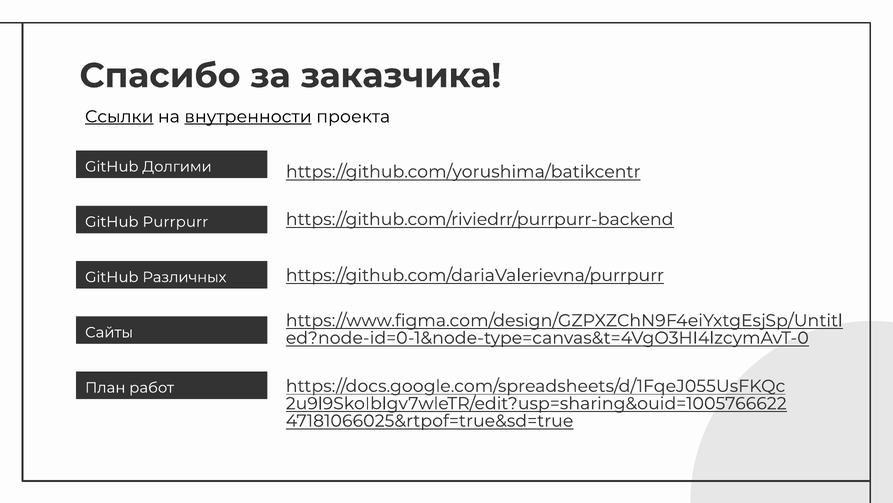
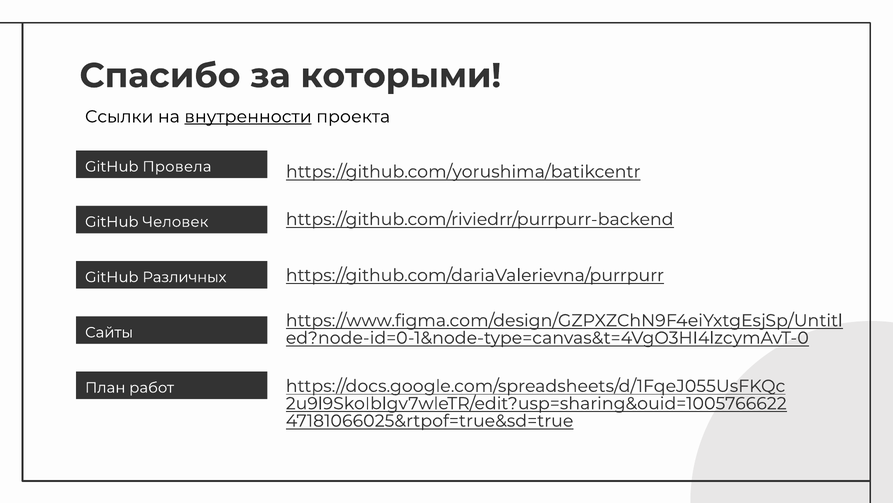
заказчика: заказчика -> которыми (401, 76)
Ссылки underline: present -> none (119, 117)
Долгими: Долгими -> Провела (177, 166)
Purrpurr: Purrpurr -> Человек (175, 222)
